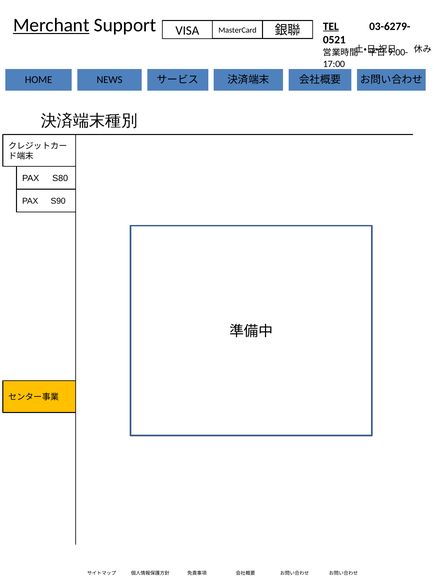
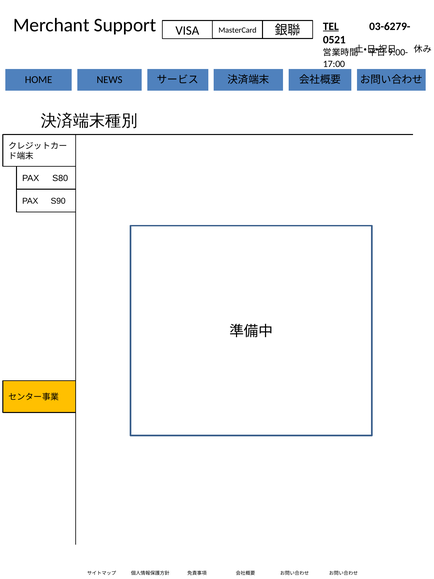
Merchant underline: present -> none (51, 25)
